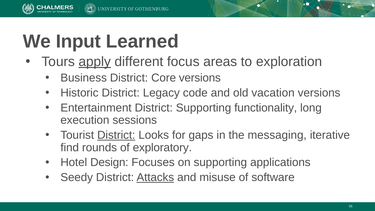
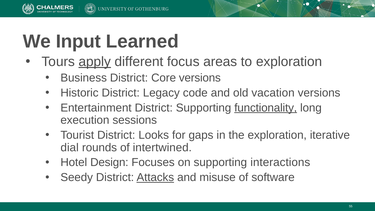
functionality underline: none -> present (266, 108)
District underline: present -> none (116, 135)
the messaging: messaging -> exploration (277, 135)
find: find -> dial (70, 147)
exploratory: exploratory -> intertwined (162, 147)
applications: applications -> interactions (280, 162)
